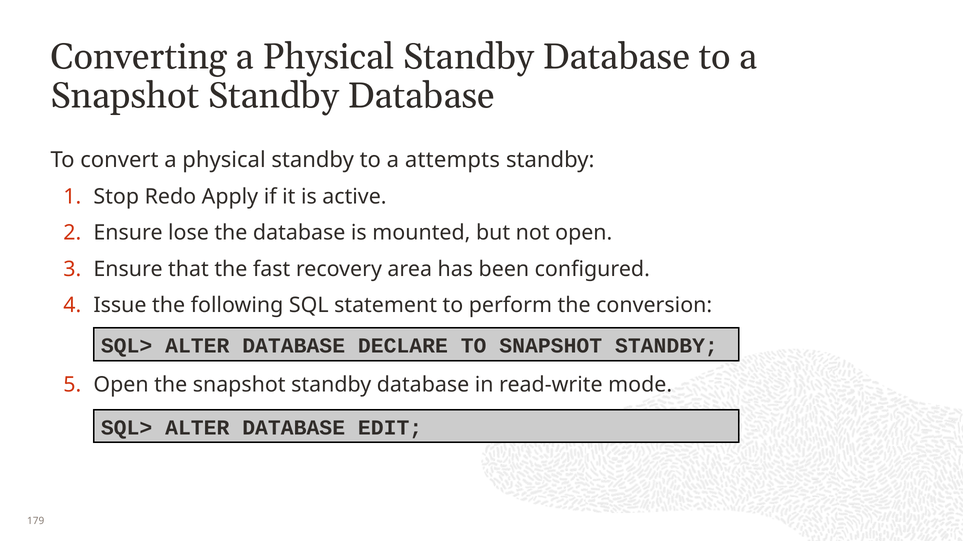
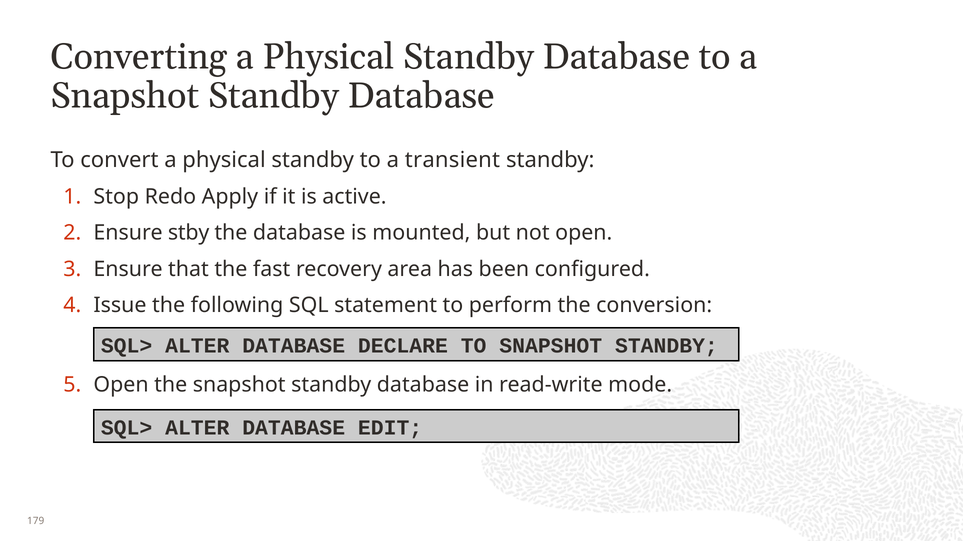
attempts: attempts -> transient (452, 160)
lose: lose -> stby (189, 233)
